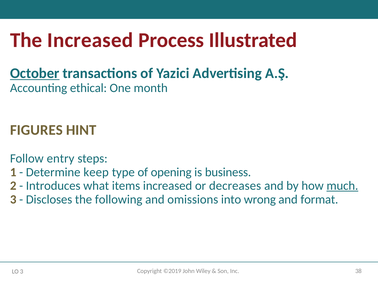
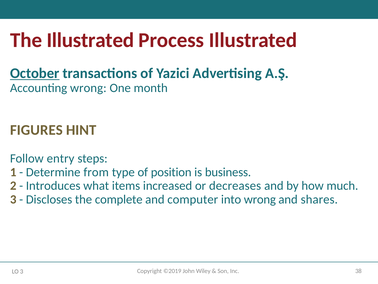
The Increased: Increased -> Illustrated (90, 40)
Accounting ethical: ethical -> wrong (88, 88)
keep: keep -> from (96, 172)
opening: opening -> position (171, 172)
much underline: present -> none (342, 185)
following: following -> complete (119, 199)
omissions: omissions -> computer (193, 199)
format: format -> shares (319, 199)
